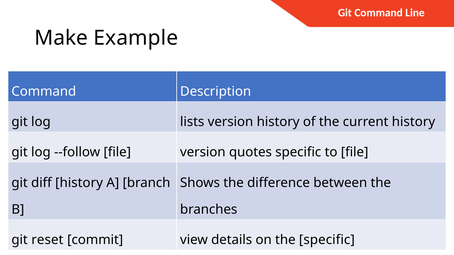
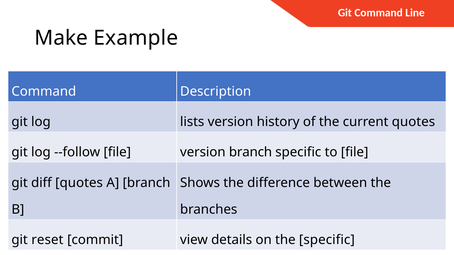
current history: history -> quotes (413, 122)
version quotes: quotes -> branch (251, 153)
diff history: history -> quotes (79, 183)
